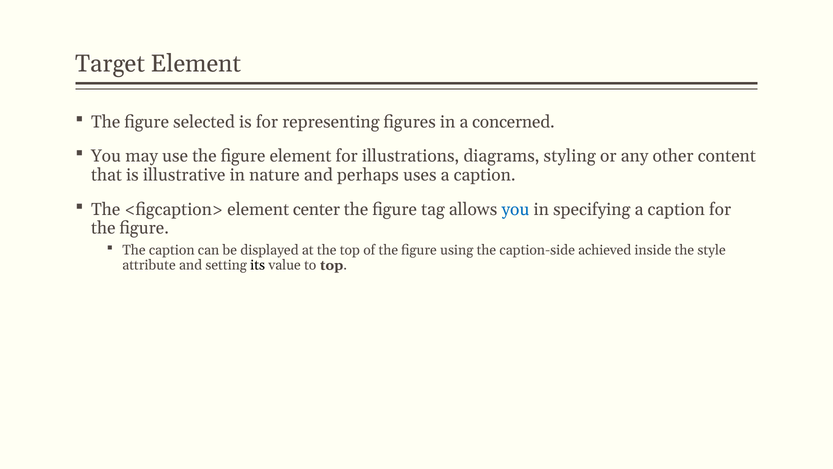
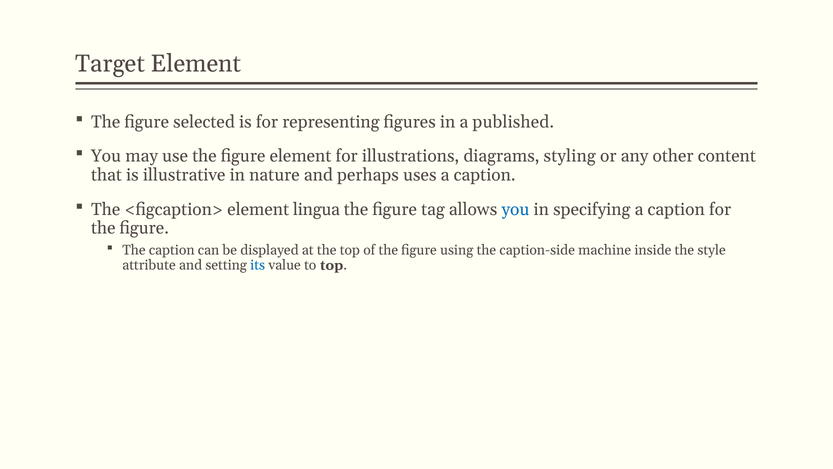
concerned: concerned -> published (513, 122)
center: center -> lingua (316, 209)
achieved: achieved -> machine (605, 250)
its colour: black -> blue (258, 265)
